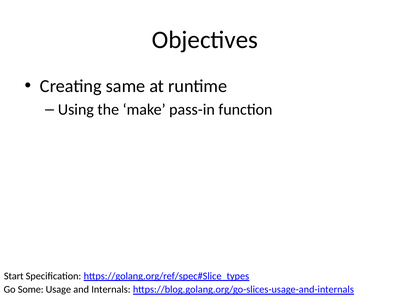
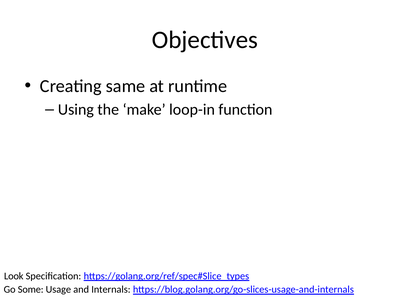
pass-in: pass-in -> loop-in (192, 110)
Start: Start -> Look (14, 276)
